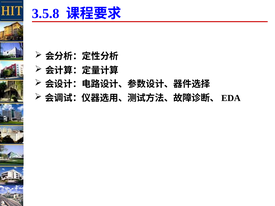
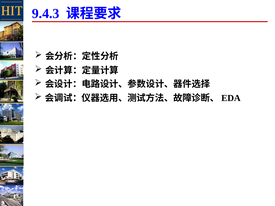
3.5.8: 3.5.8 -> 9.4.3 (46, 14)
